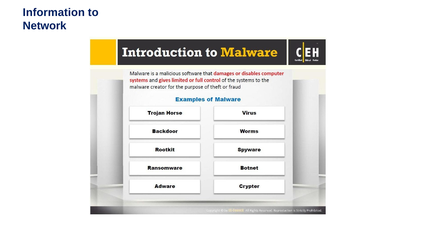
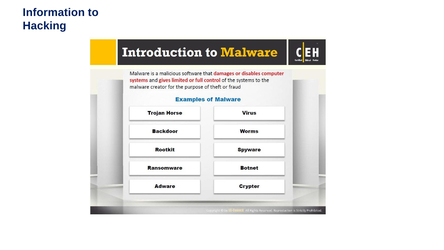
Network: Network -> Hacking (45, 26)
